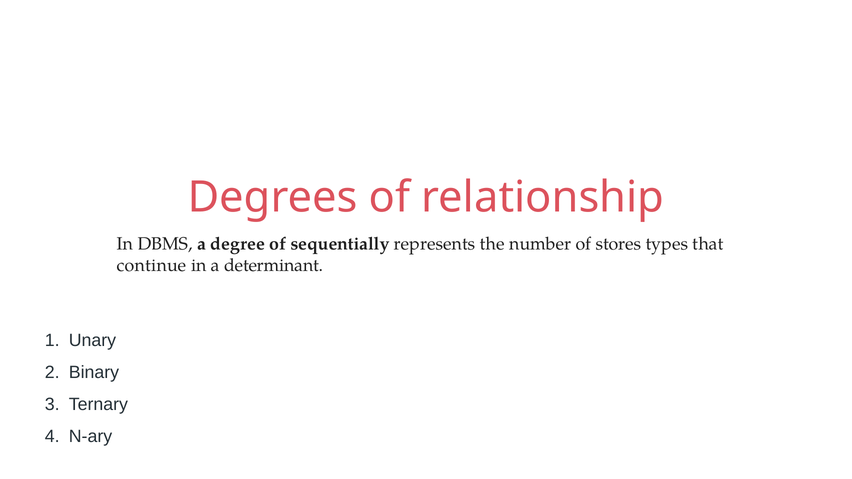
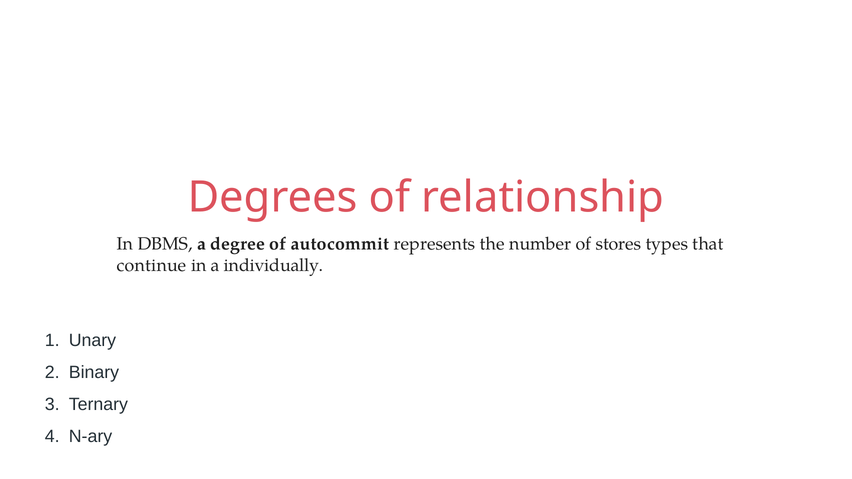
sequentially: sequentially -> autocommit (340, 244)
determinant: determinant -> individually (274, 265)
